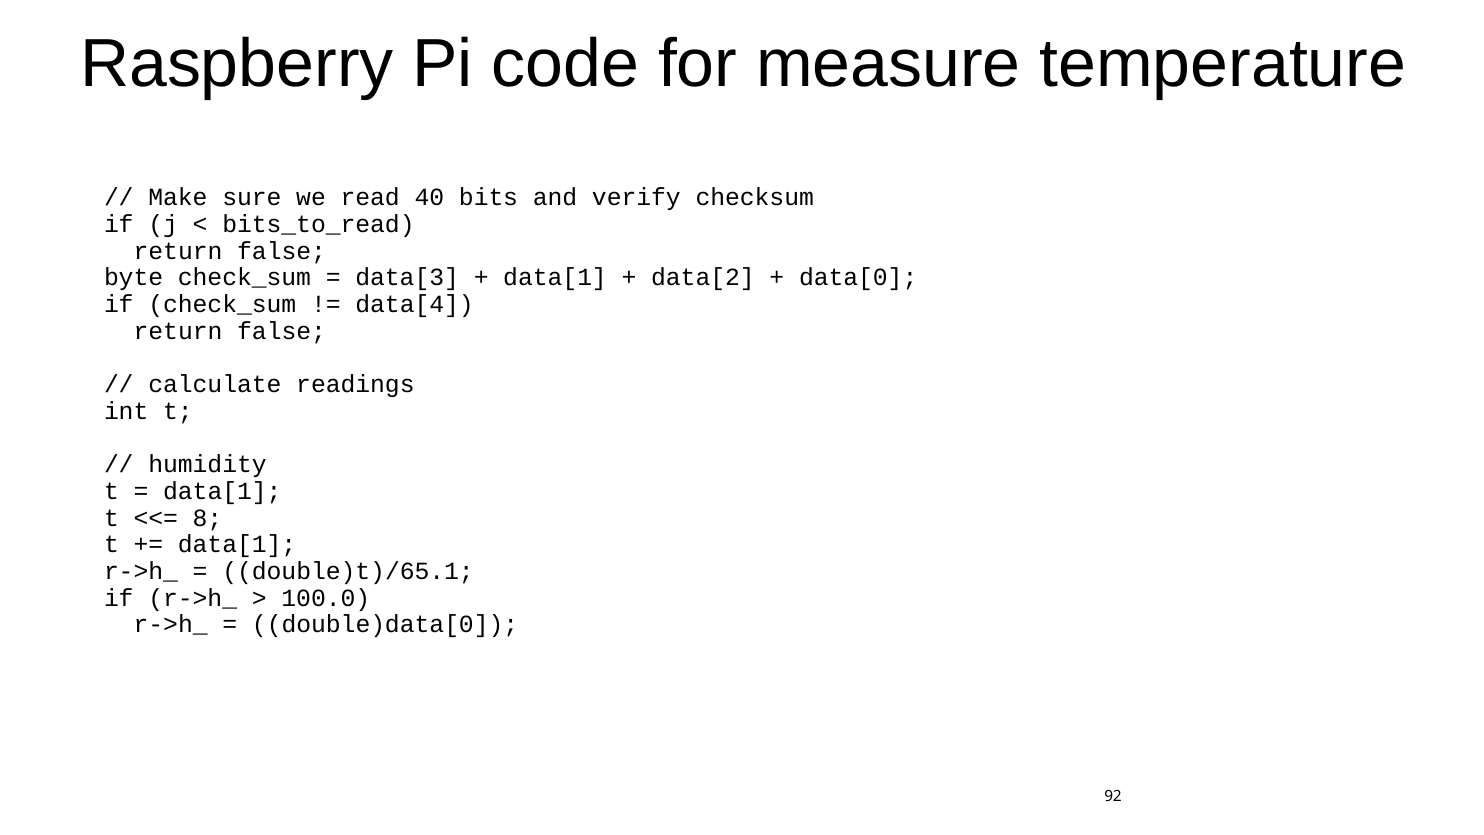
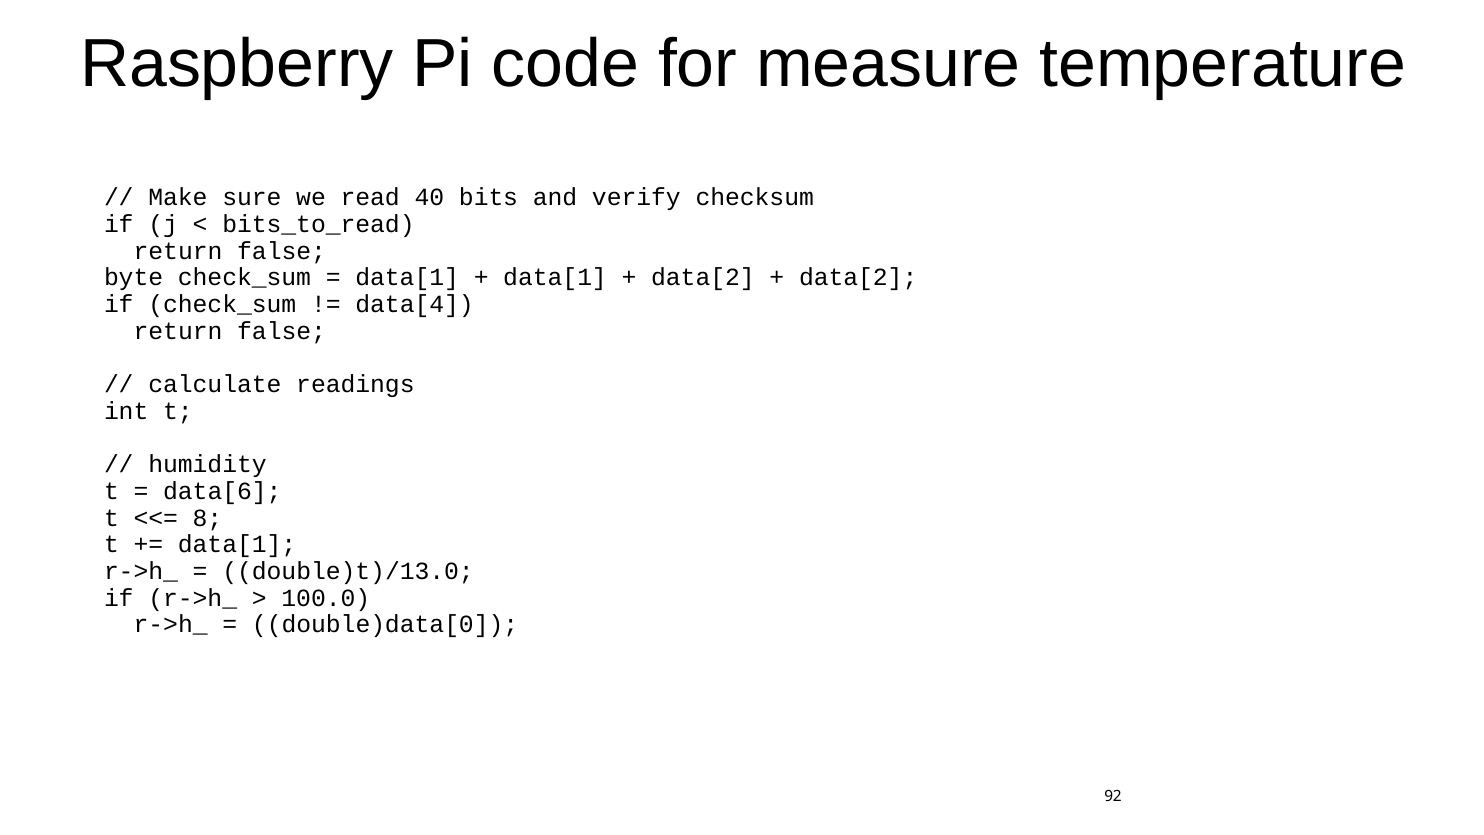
data[3: data[3 -> data[1 (407, 278)
data[0: data[0 -> data[2 (858, 278)
data[1: data[1 -> data[6 (222, 491)
double)t)/65.1: double)t)/65.1 -> double)t)/13.0 (348, 571)
